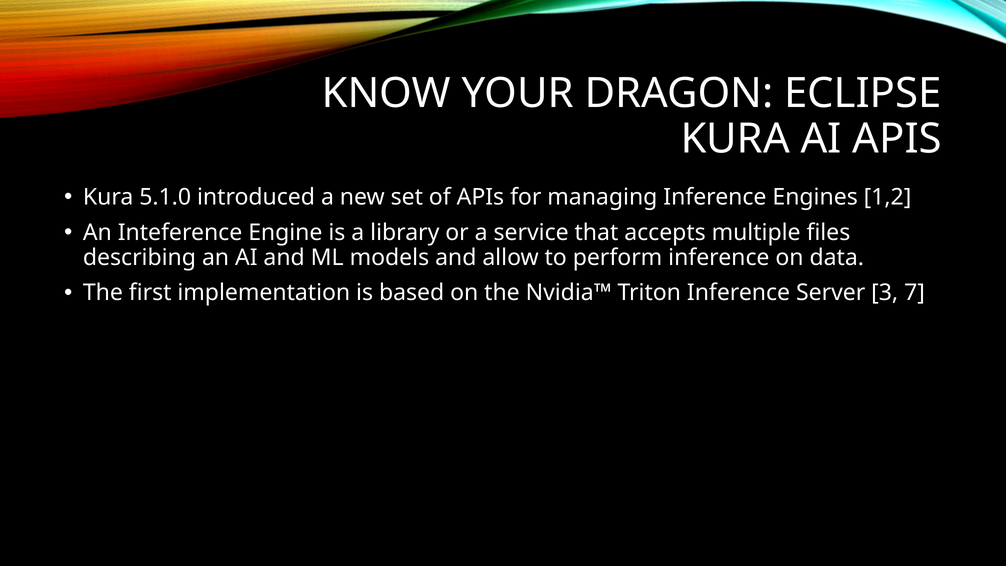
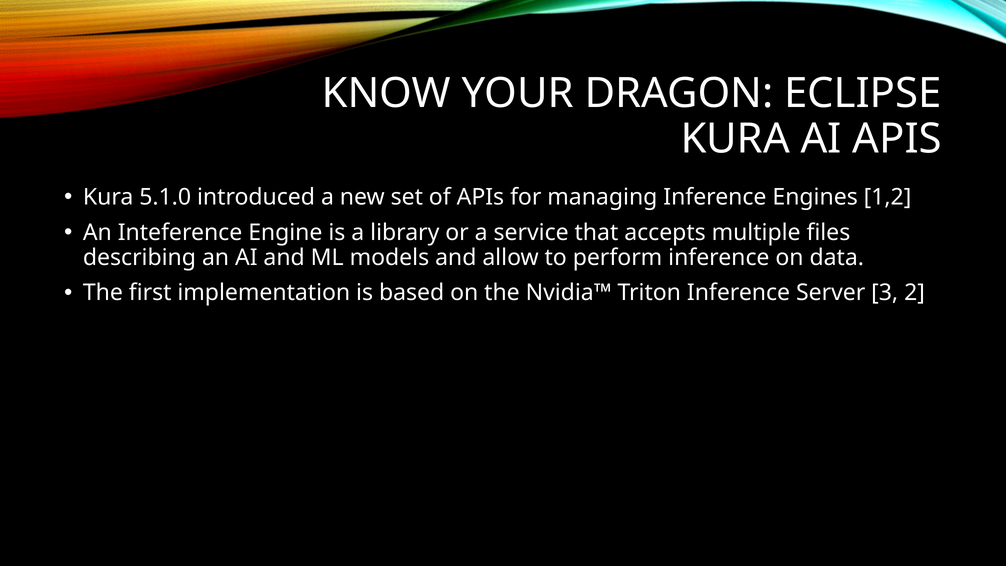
7: 7 -> 2 (915, 293)
